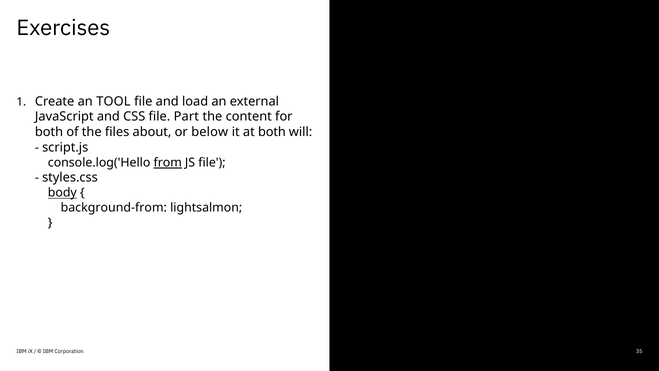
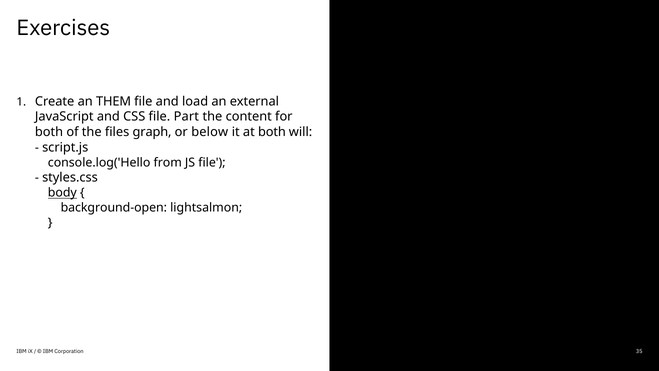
TOOL: TOOL -> THEM (114, 101)
about: about -> graph (152, 132)
from underline: present -> none (168, 163)
background-from: background-from -> background-open (114, 208)
